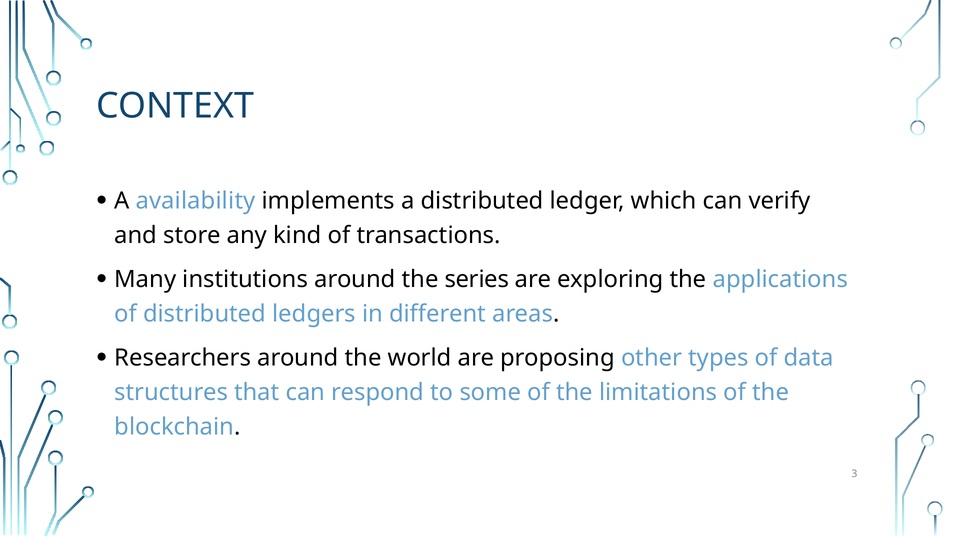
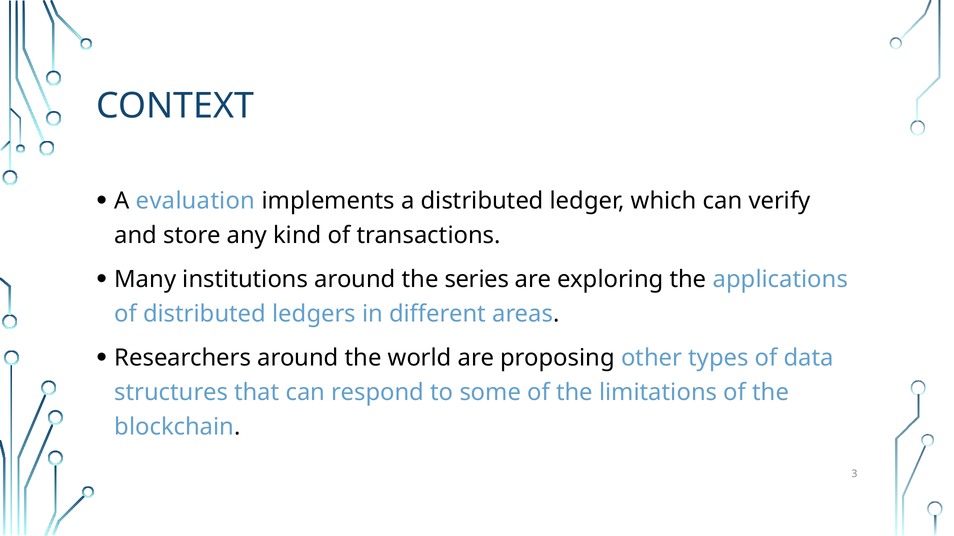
availability: availability -> evaluation (195, 201)
